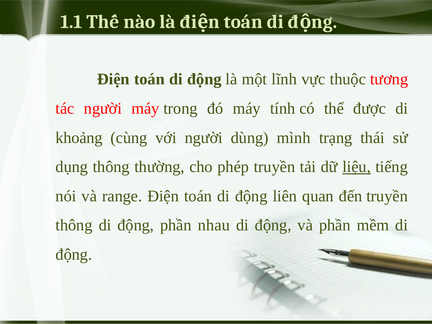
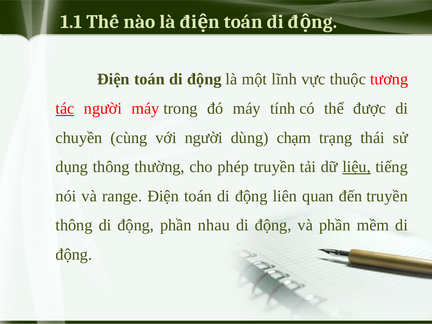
tác underline: none -> present (65, 108)
khoảng: khoảng -> chuyền (79, 138)
mình: mình -> chạm (294, 138)
